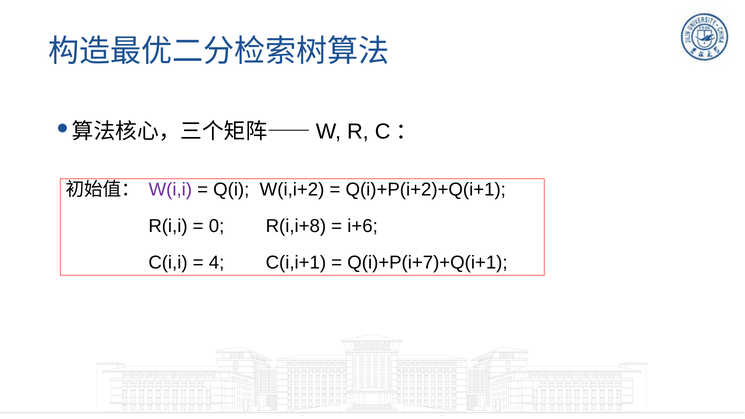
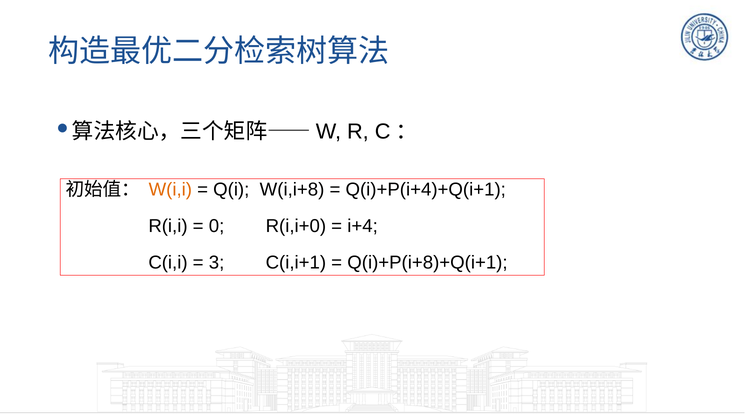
W(i,i colour: purple -> orange (170, 190)
W(i,i+2: W(i,i+2 -> W(i,i+8 (292, 190)
Q(i)+P(i+2)+Q(i+1: Q(i)+P(i+2)+Q(i+1 -> Q(i)+P(i+4)+Q(i+1 (426, 190)
R(i,i+8: R(i,i+8 -> R(i,i+0 (296, 226)
i+6: i+6 -> i+4 (363, 226)
4: 4 -> 3 (217, 263)
Q(i)+P(i+7)+Q(i+1: Q(i)+P(i+7)+Q(i+1 -> Q(i)+P(i+8)+Q(i+1 (427, 263)
